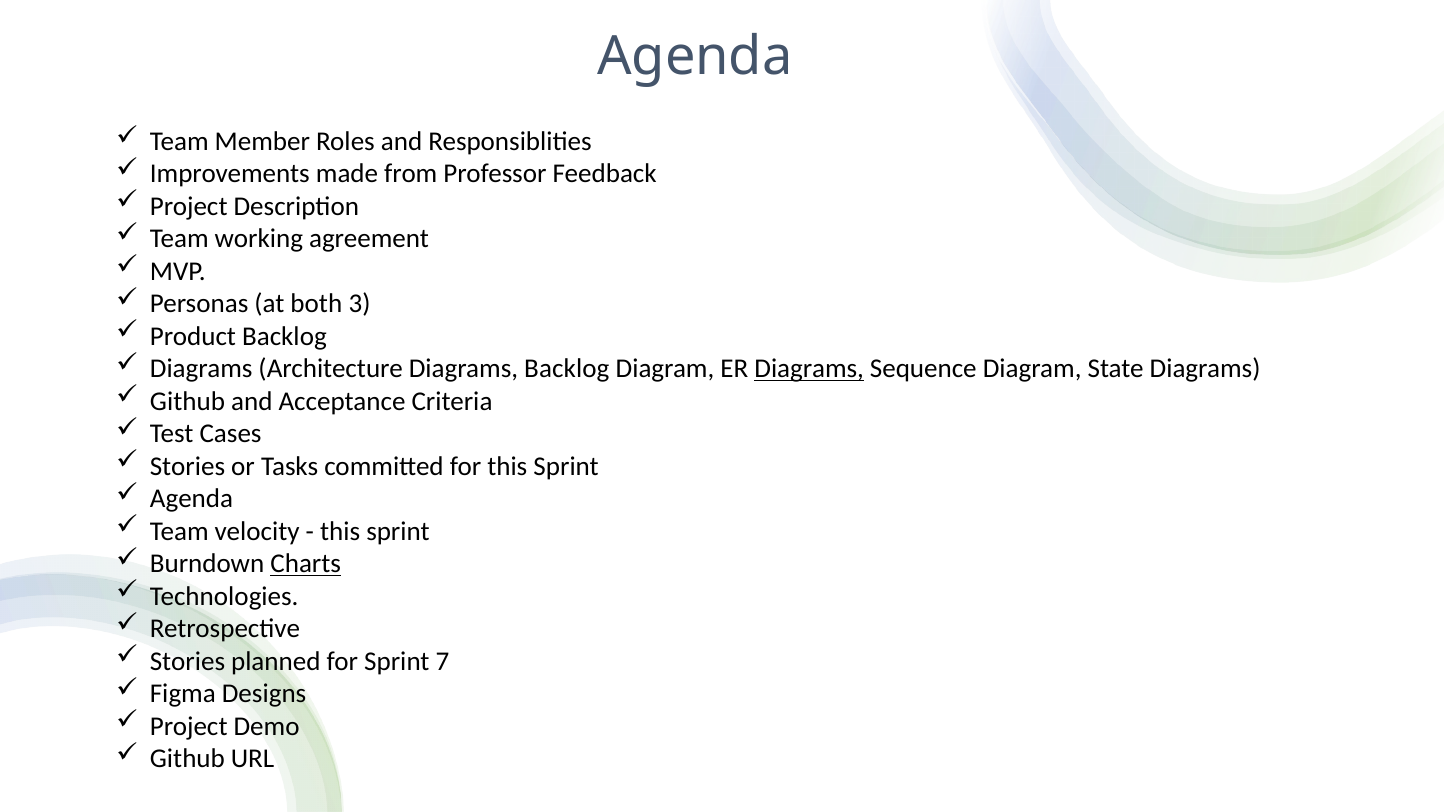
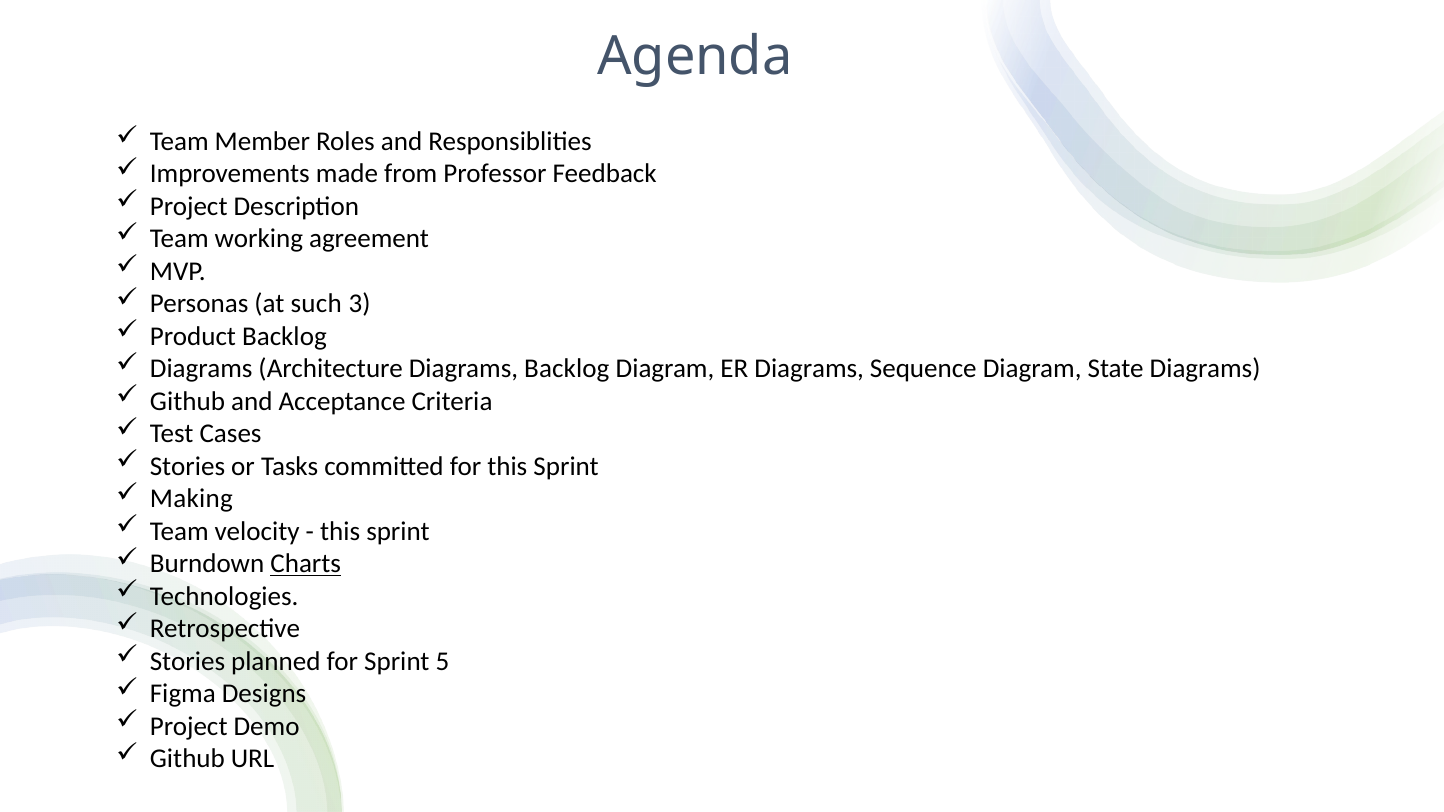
both: both -> such (316, 304)
Diagrams underline: present -> none (809, 369)
Agenda: Agenda -> Making (191, 499)
7: 7 -> 5 (442, 661)
